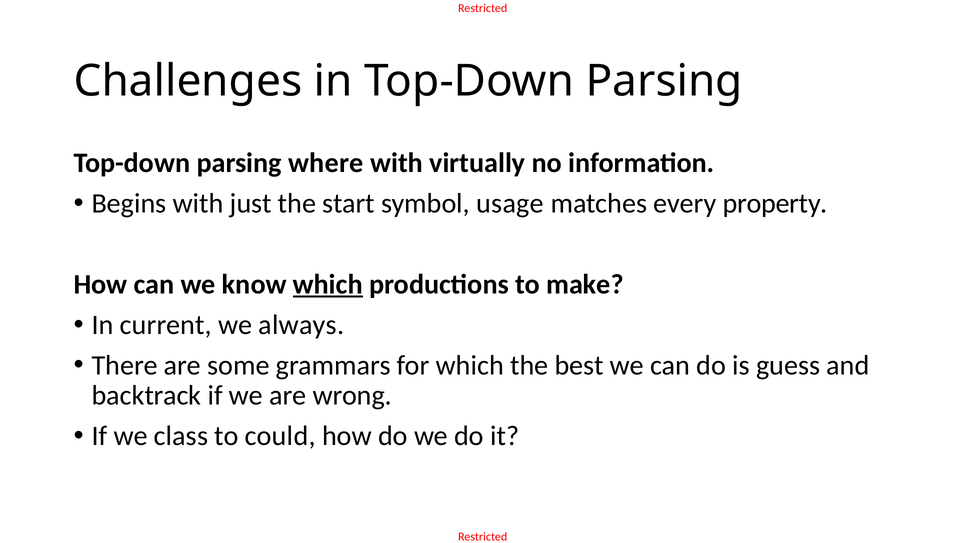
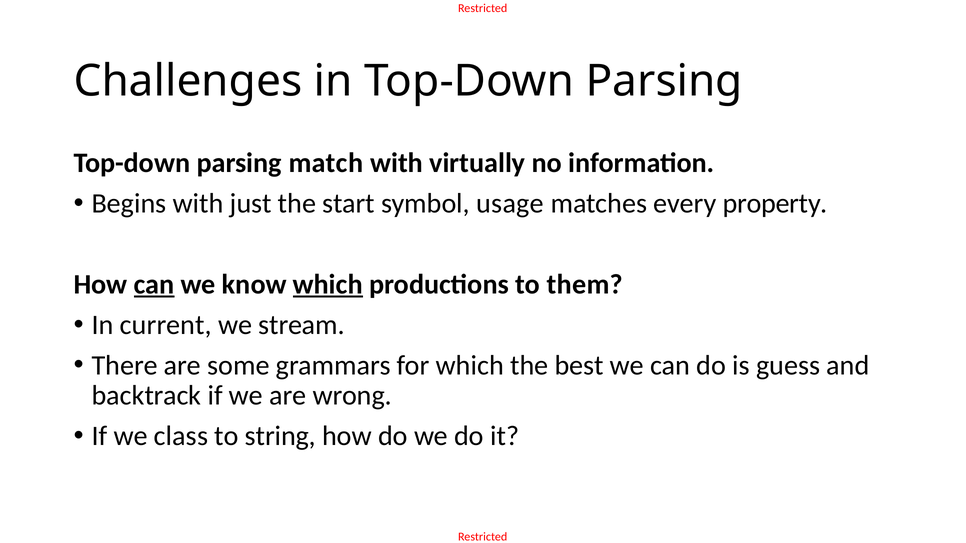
where: where -> match (326, 163)
can underline: none -> present (154, 285)
make: make -> them (585, 285)
always: always -> stream (302, 325)
could: could -> string (280, 436)
